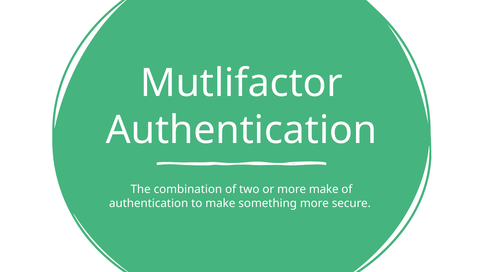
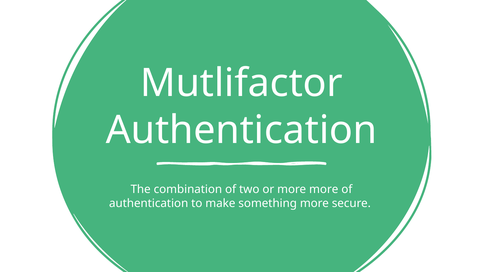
more make: make -> more (324, 189)
